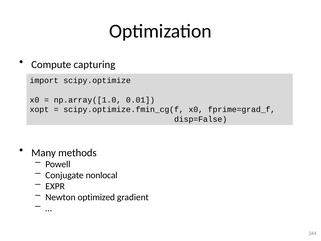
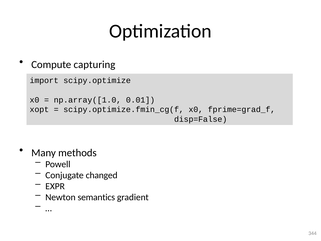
nonlocal: nonlocal -> changed (102, 175)
optimized: optimized -> semantics (96, 197)
